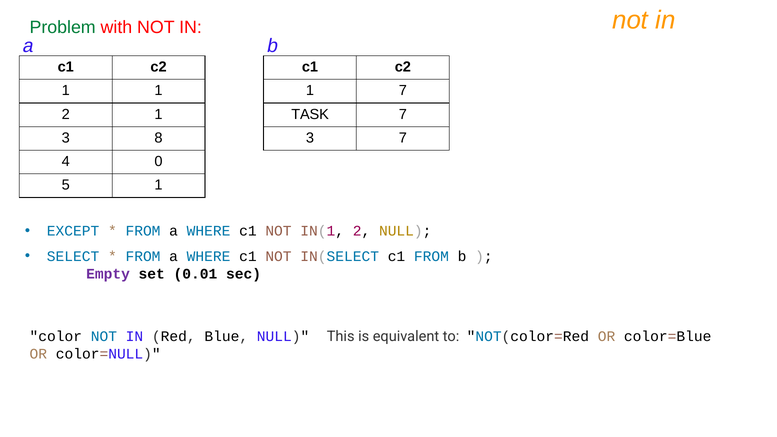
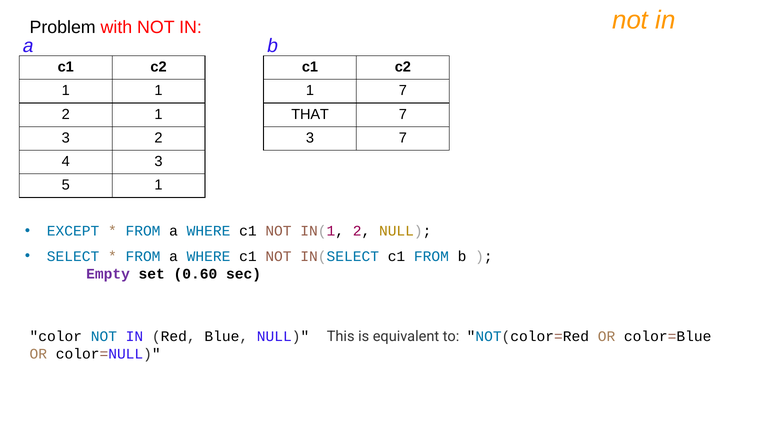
Problem colour: green -> black (63, 28)
TASK: TASK -> THAT (310, 114)
3 8: 8 -> 2 (159, 138)
4 0: 0 -> 3 (159, 162)
0.01: 0.01 -> 0.60 (195, 274)
